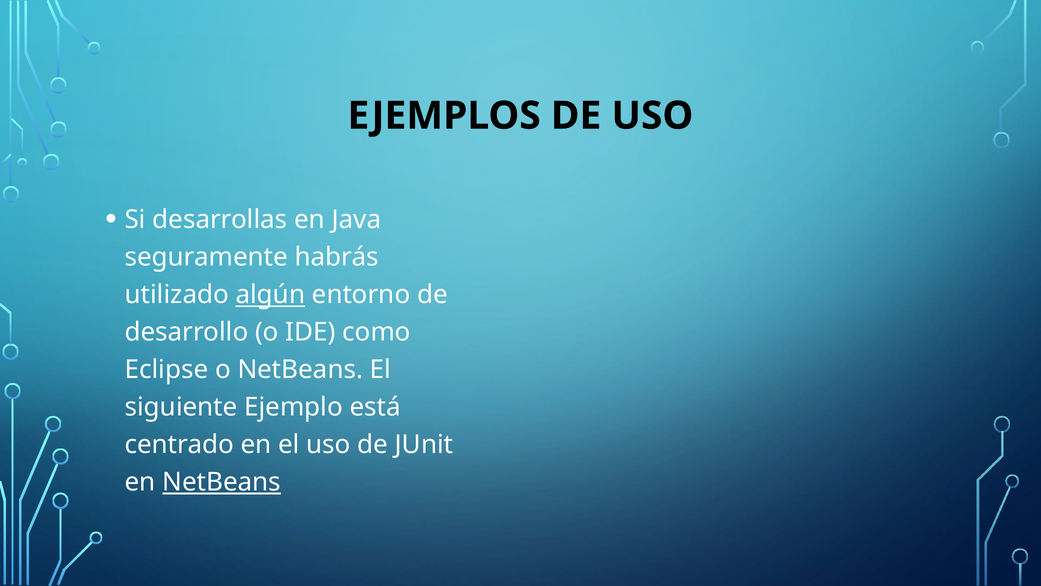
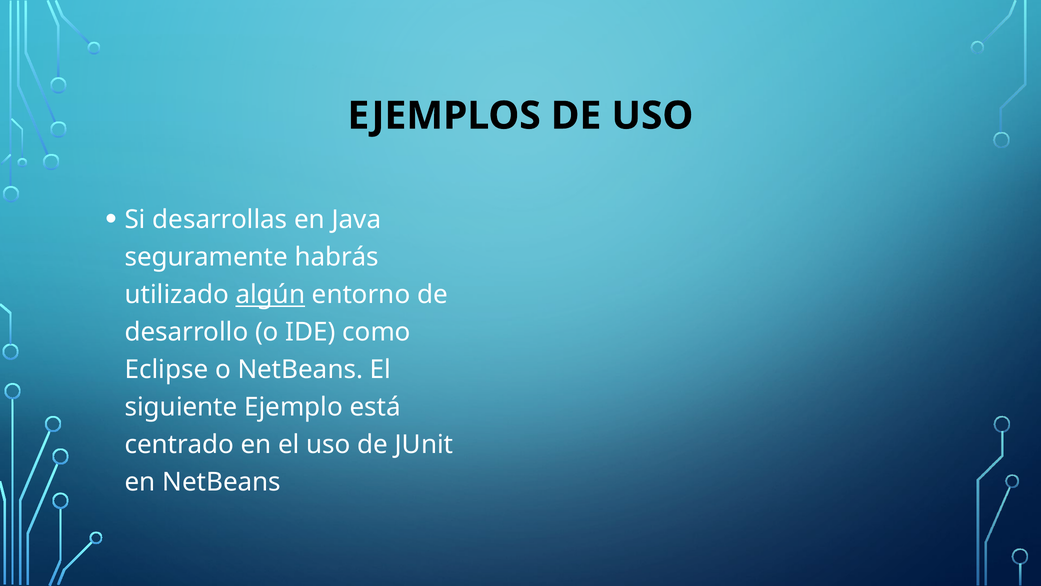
NetBeans underline: present -> none (222, 482)
